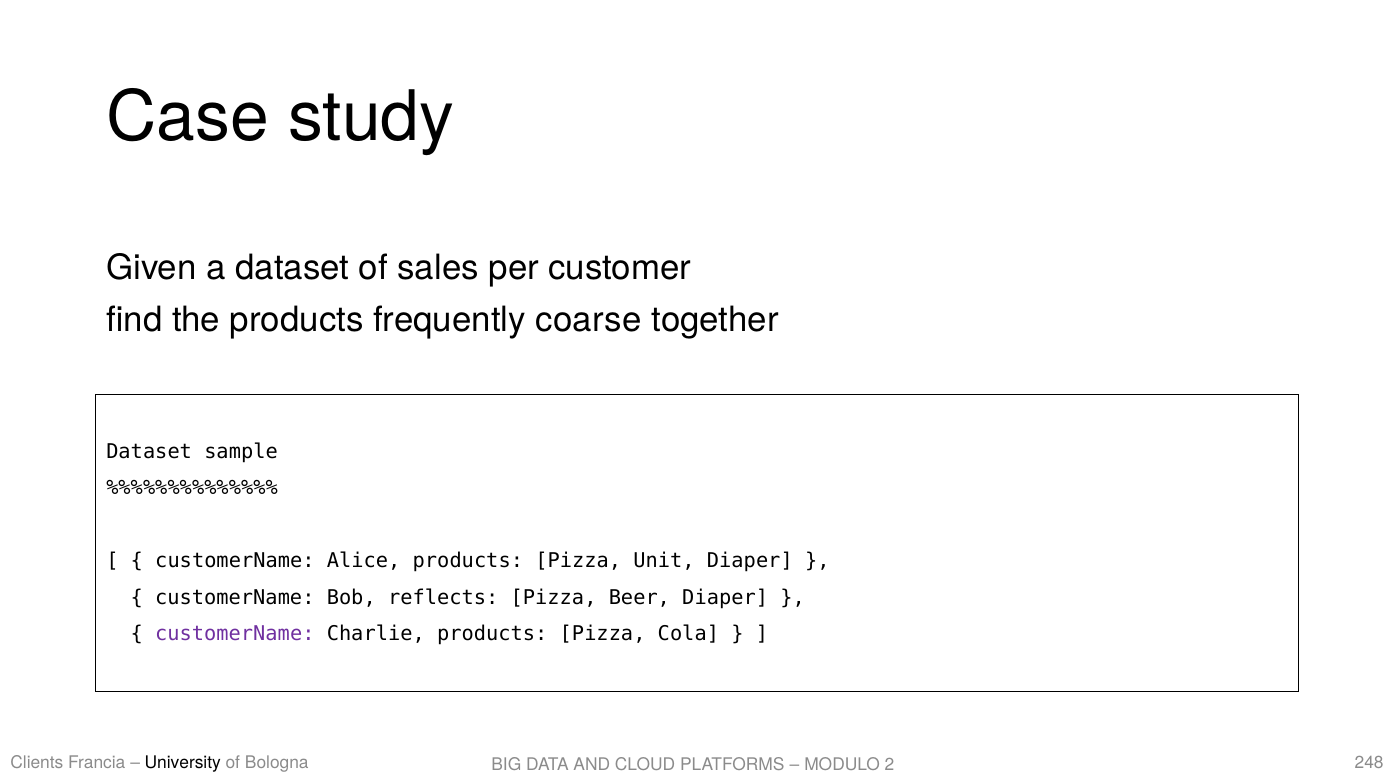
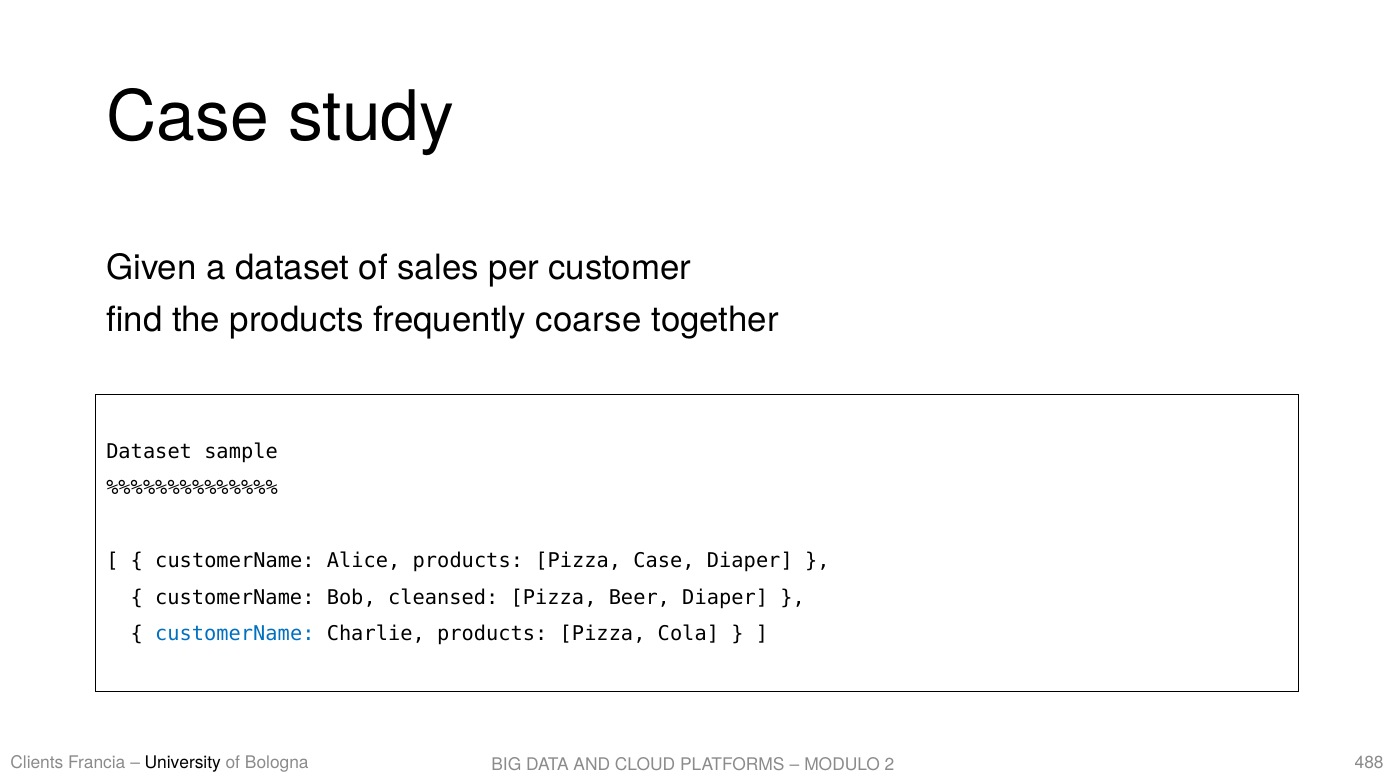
Pizza Unit: Unit -> Case (664, 561)
reflects: reflects -> cleansed (443, 598)
customerName colour: purple -> blue (235, 634)
248: 248 -> 488 (1369, 762)
